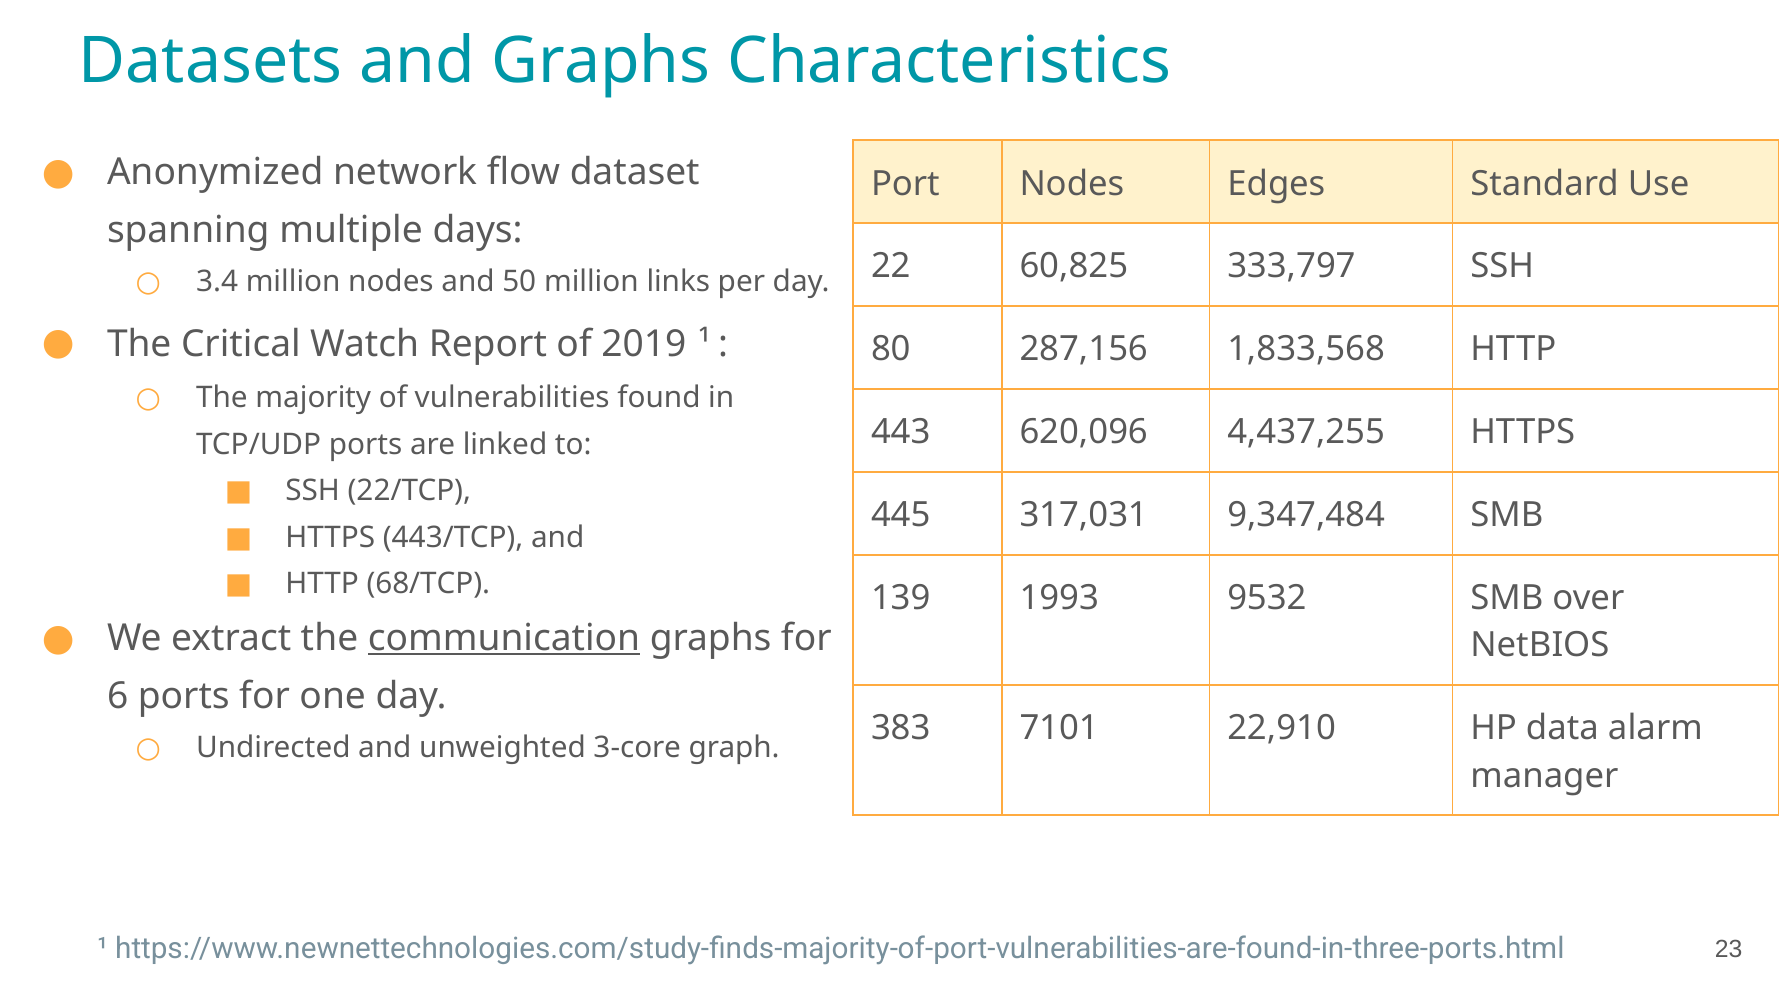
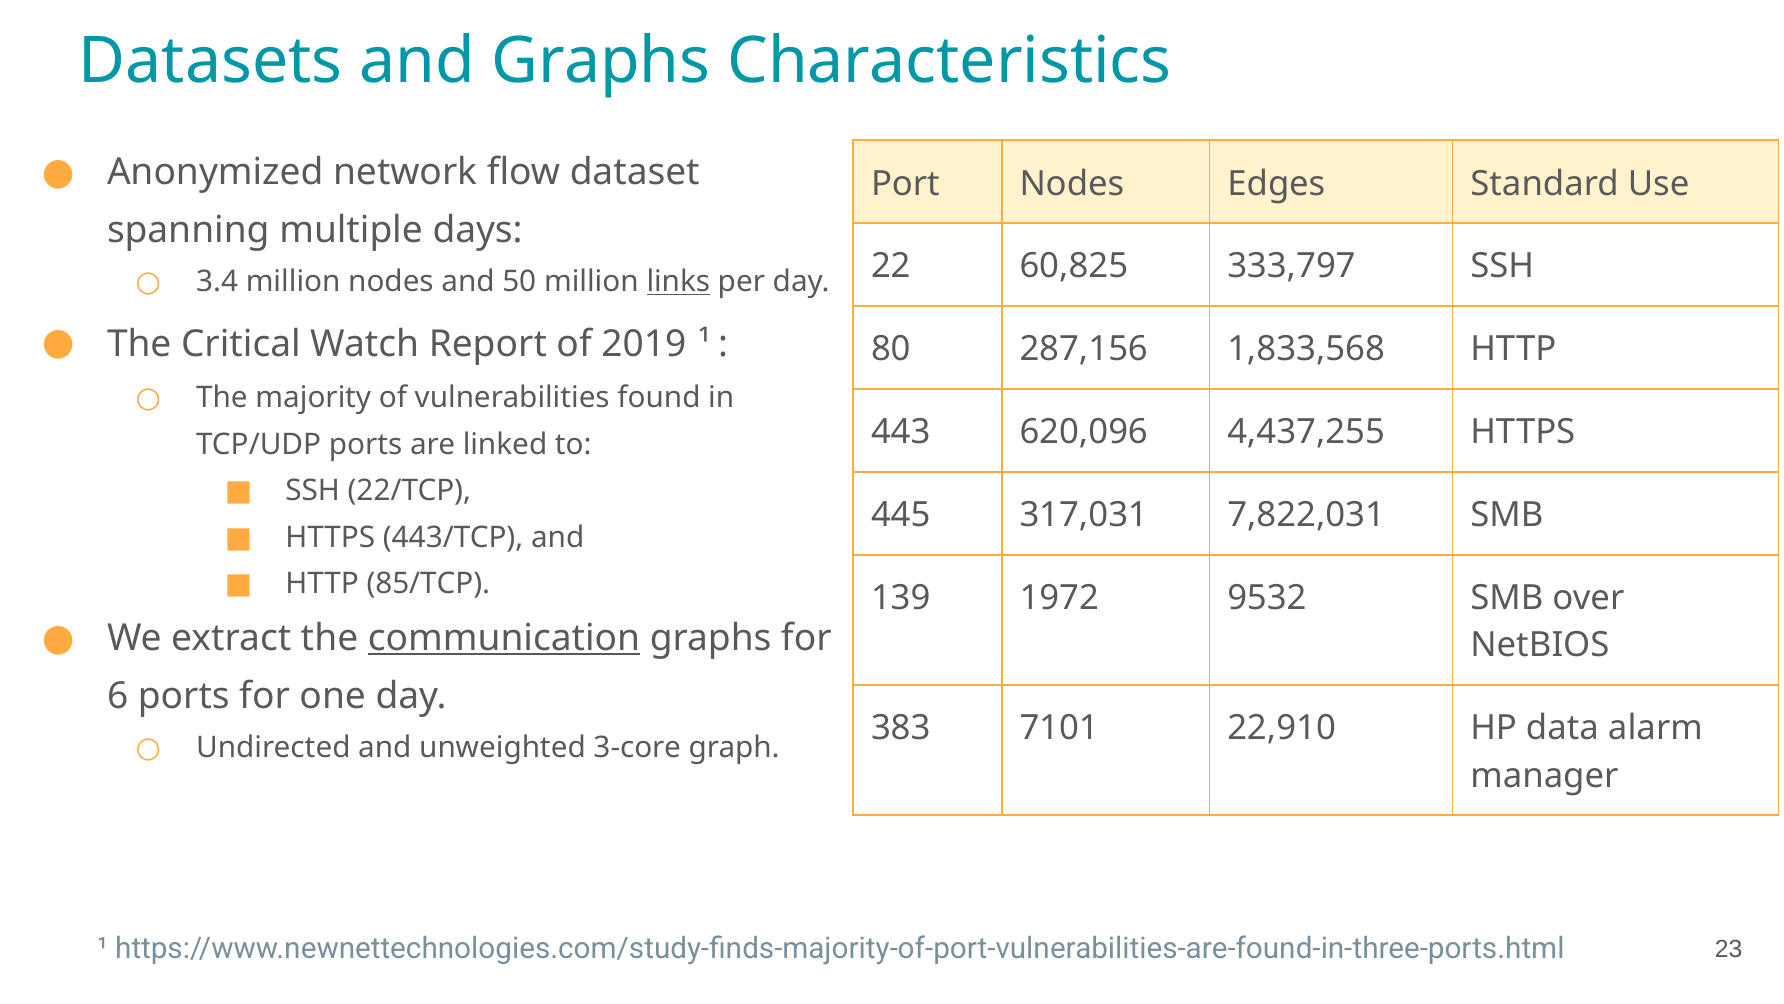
links underline: none -> present (678, 282)
9,347,484: 9,347,484 -> 7,822,031 (1306, 515)
68/TCP: 68/TCP -> 85/TCP (428, 584)
1993: 1993 -> 1972 (1059, 598)
